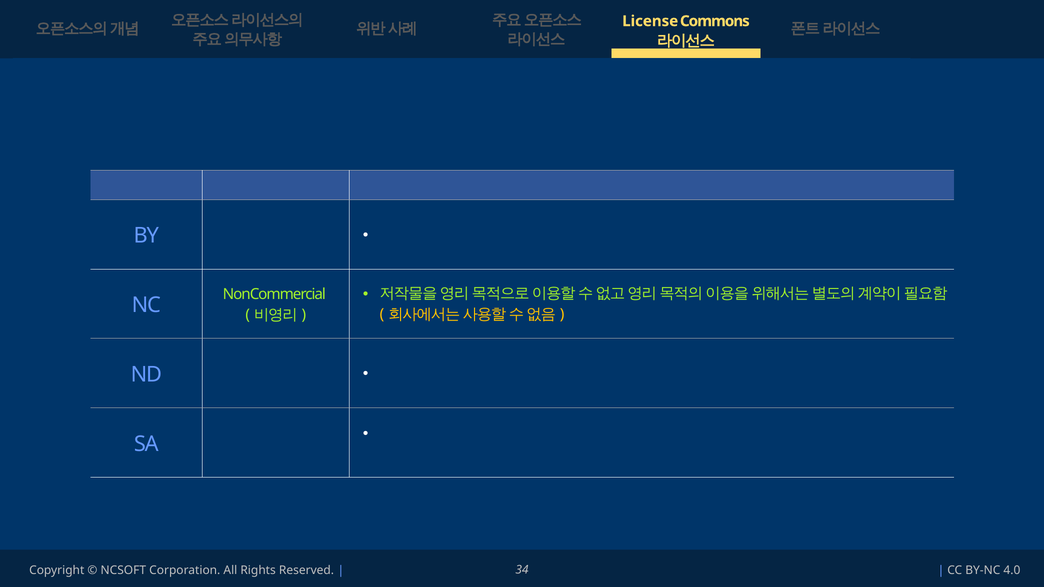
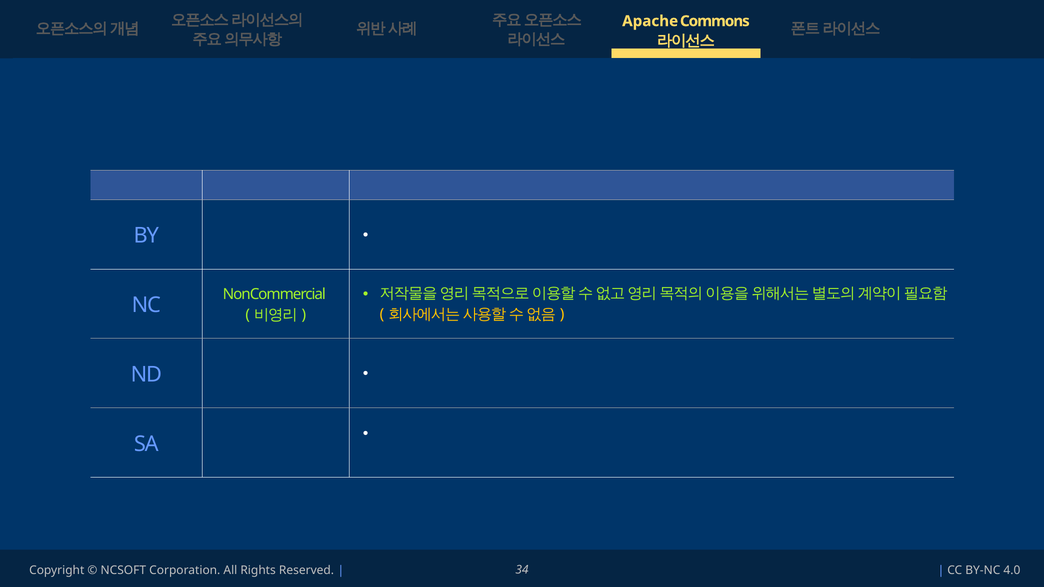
License: License -> Apache (650, 21)
